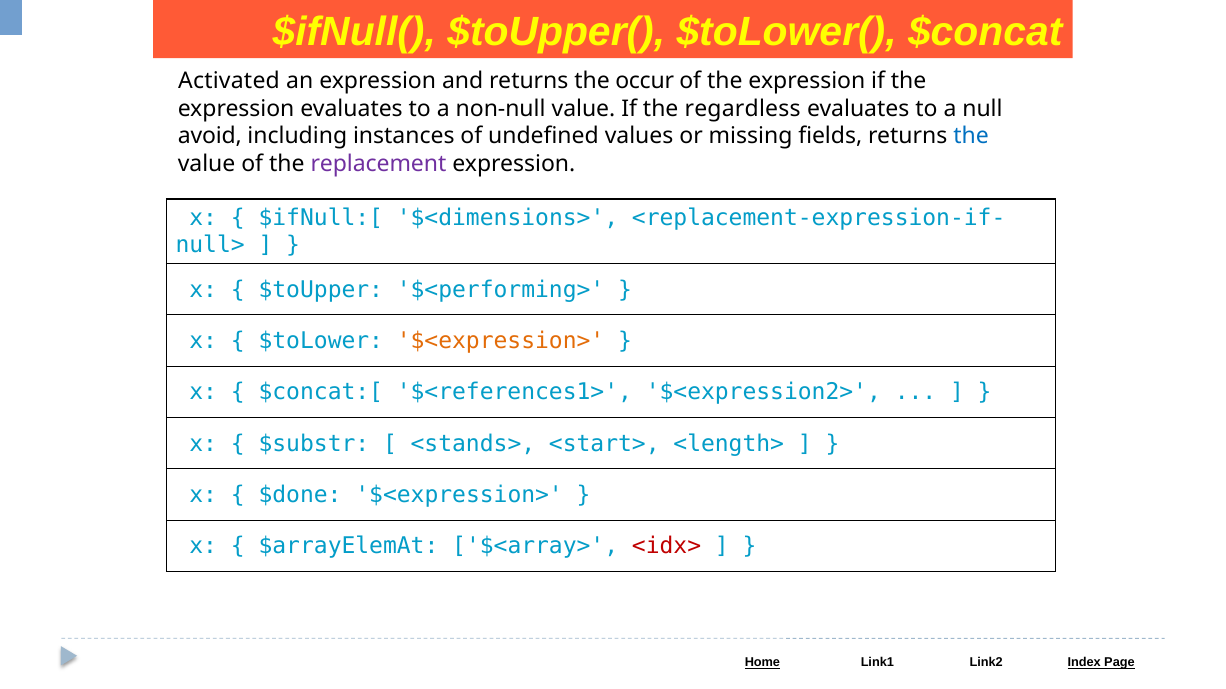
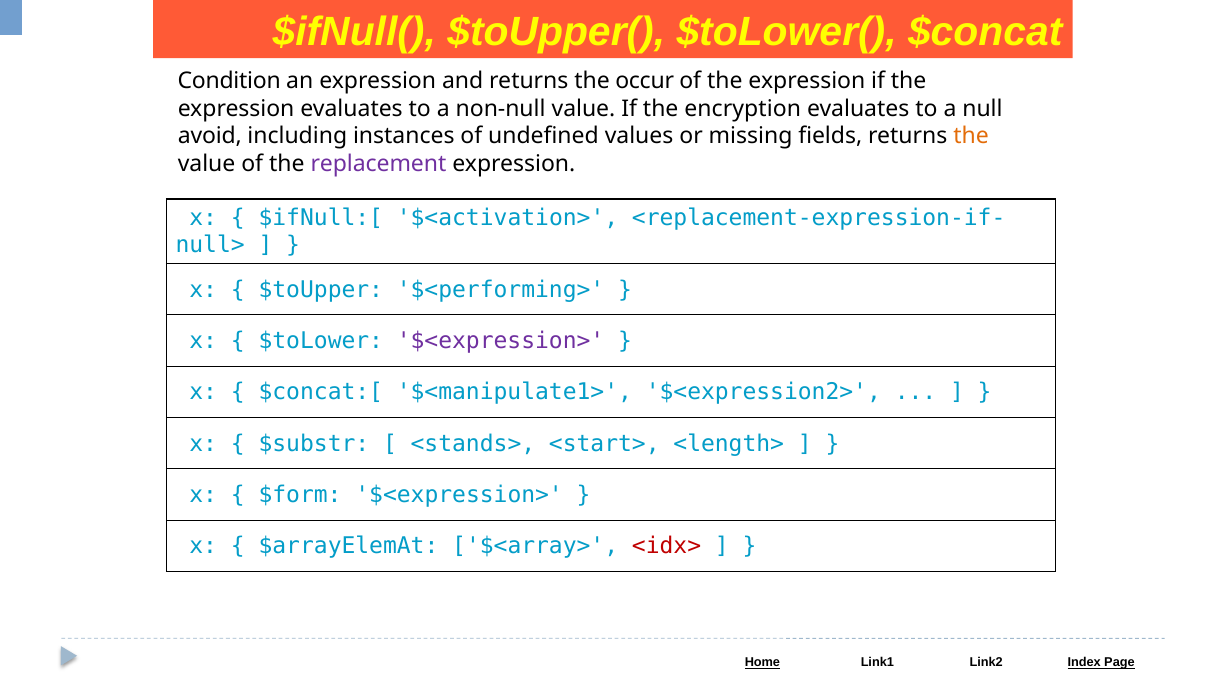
Activated: Activated -> Condition (229, 81)
regardless: regardless -> encryption (743, 109)
the colour: blue -> orange (971, 136)
$<dimensions>: $<dimensions> -> $<activation> (508, 218)
$<expression> colour: orange -> purple (501, 341)
$<references1>: $<references1> -> $<manipulate1> (514, 393)
$done: $done -> $form (300, 495)
